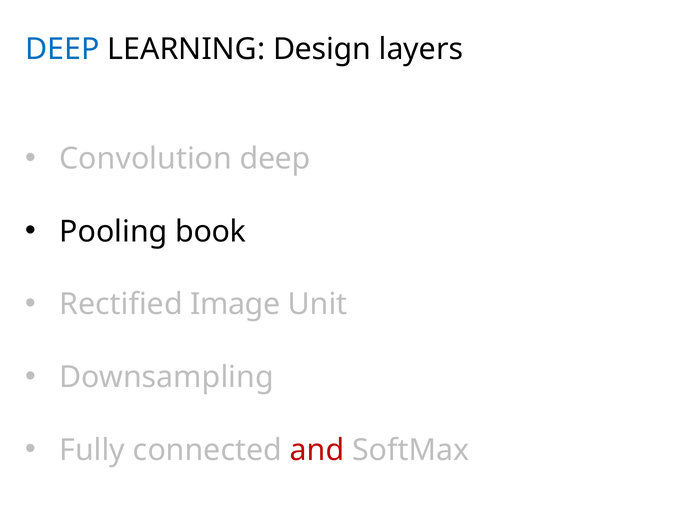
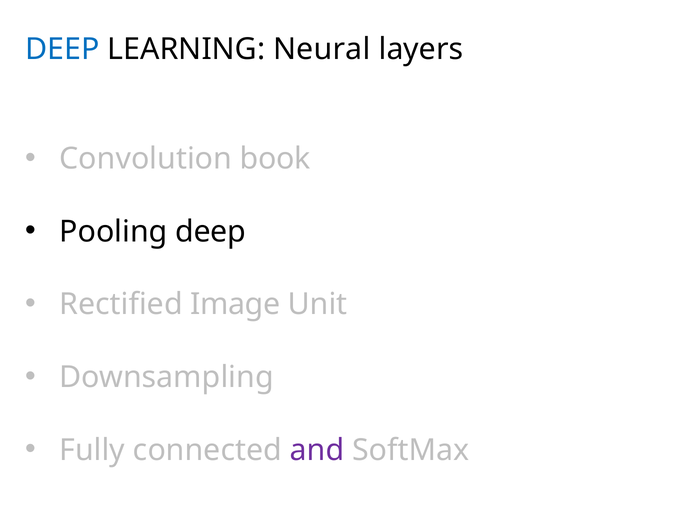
Design: Design -> Neural (322, 49)
Convolution deep: deep -> book (275, 159)
Pooling book: book -> deep (211, 232)
and colour: red -> purple (317, 450)
